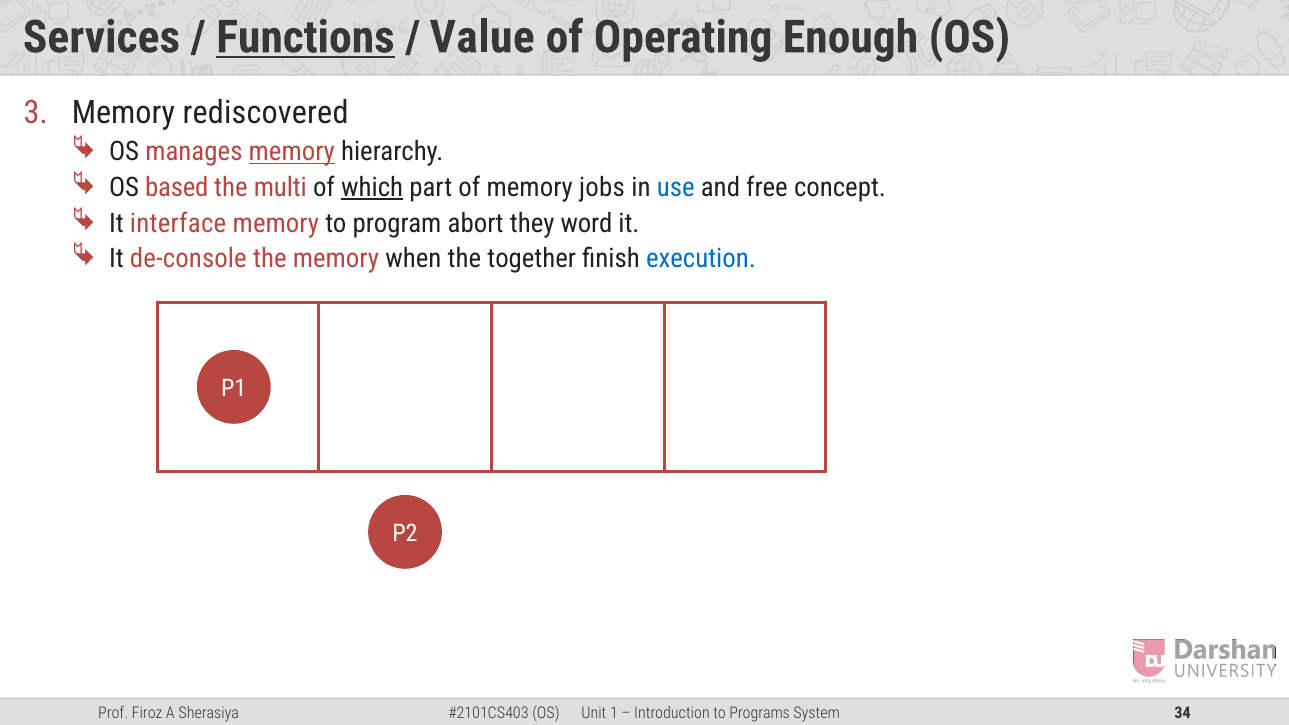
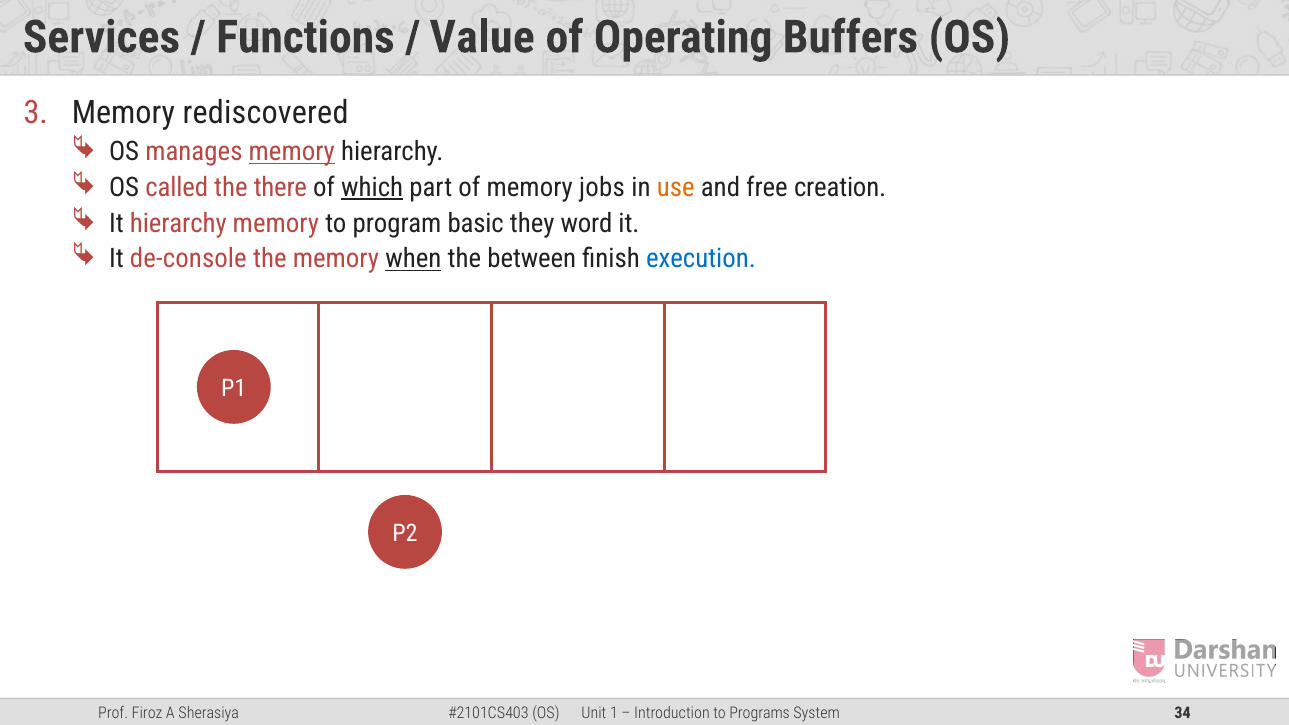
Functions underline: present -> none (306, 37)
Enough: Enough -> Buffers (851, 37)
based: based -> called (177, 188)
multi: multi -> there (280, 188)
use colour: blue -> orange (676, 188)
concept: concept -> creation (840, 188)
It interface: interface -> hierarchy (178, 223)
abort: abort -> basic (476, 223)
when underline: none -> present (413, 259)
together: together -> between (532, 259)
